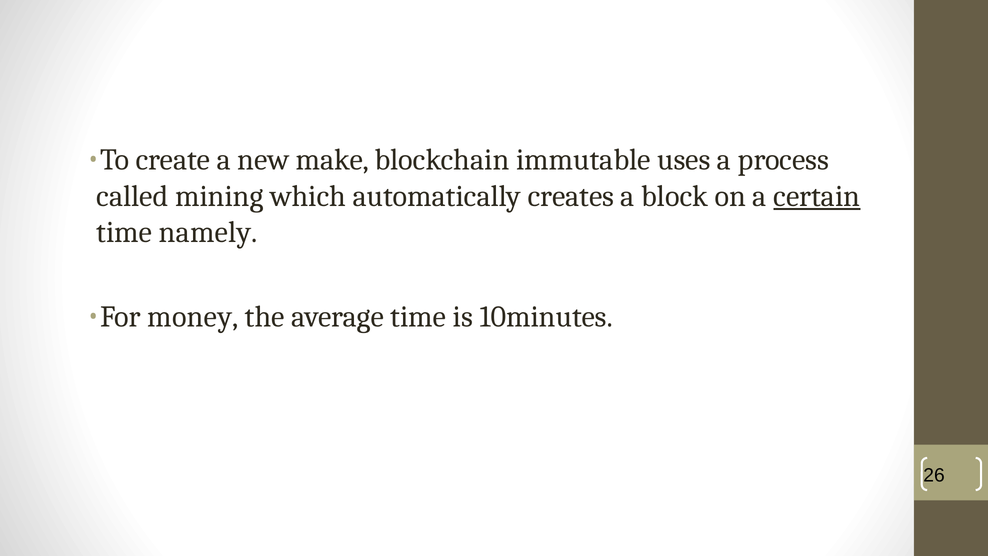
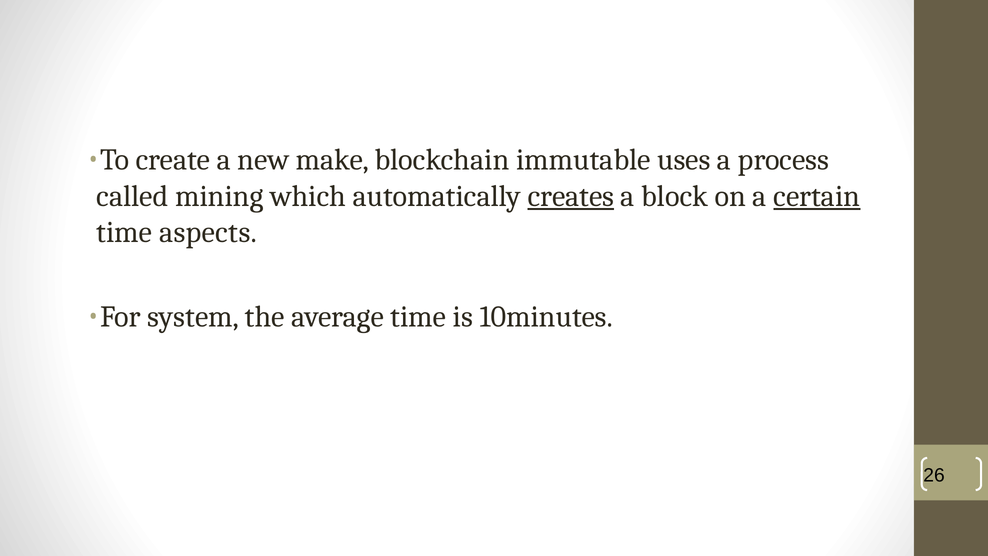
creates underline: none -> present (571, 196)
namely: namely -> aspects (208, 232)
money: money -> system (193, 317)
